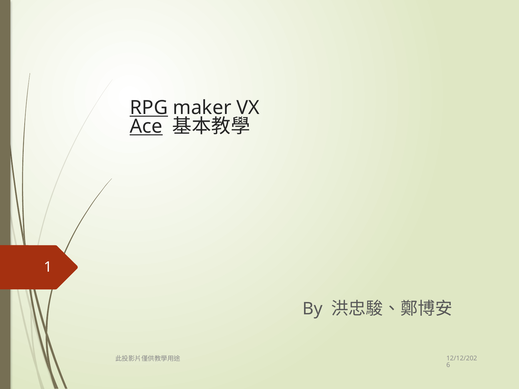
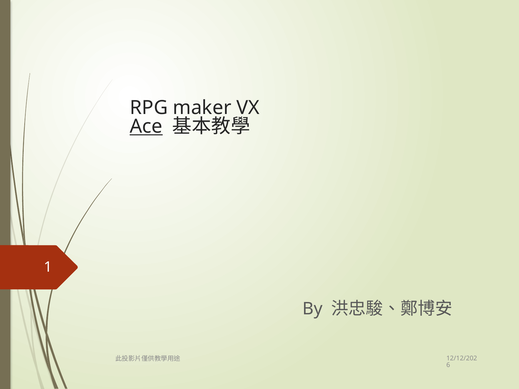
RPG underline: present -> none (149, 108)
